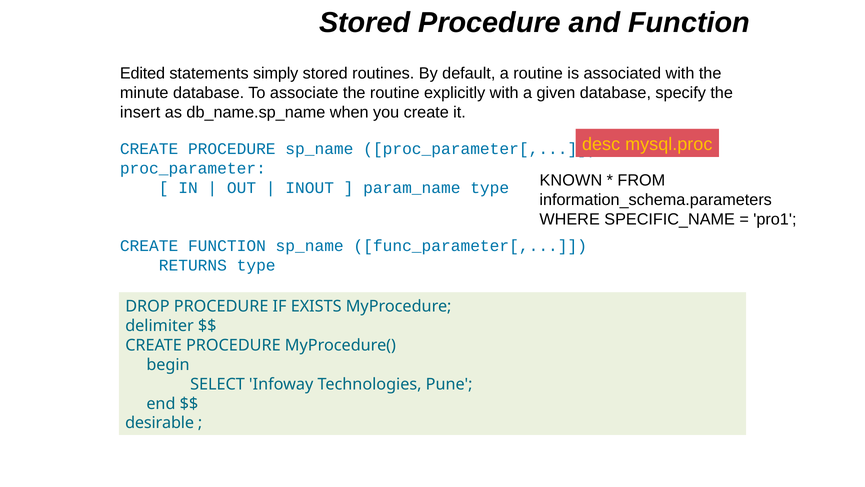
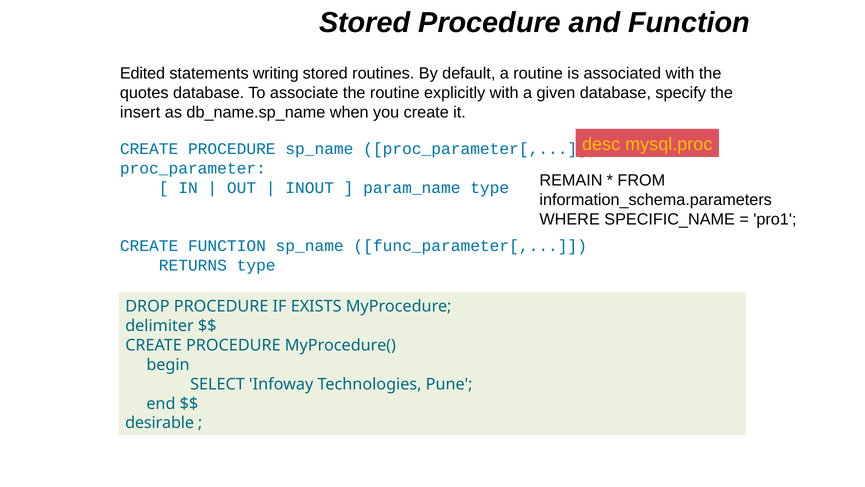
simply: simply -> writing (276, 74)
minute: minute -> quotes (144, 93)
KNOWN: KNOWN -> REMAIN (571, 180)
